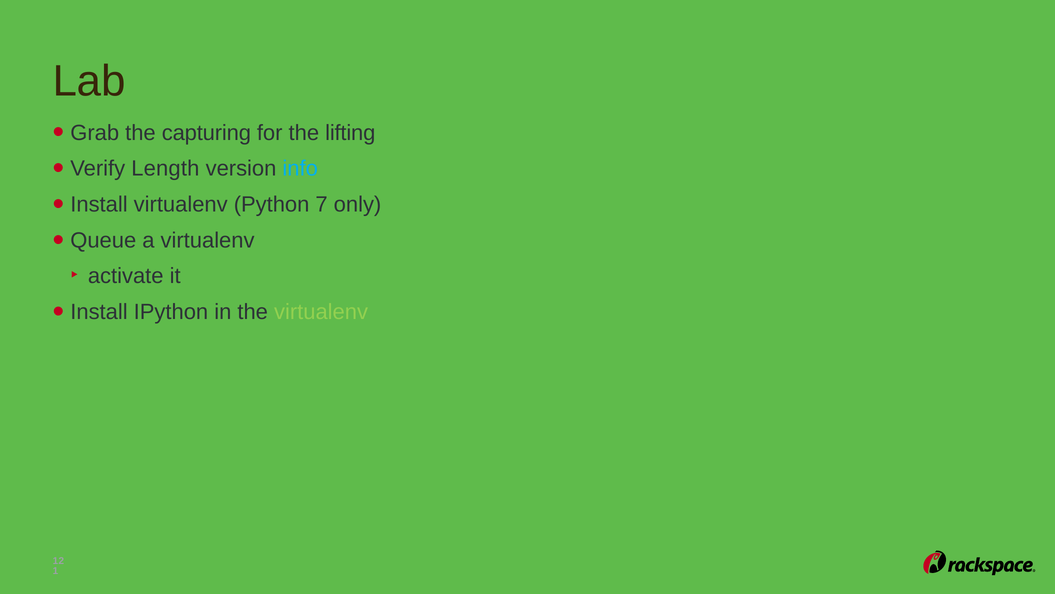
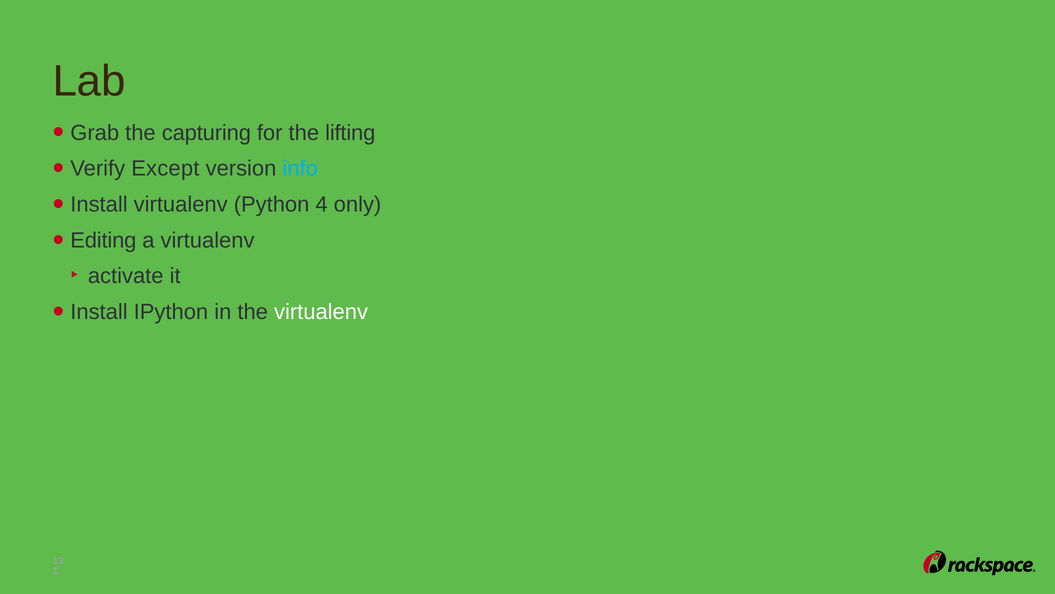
Length: Length -> Except (165, 168)
7: 7 -> 4 (322, 204)
Queue: Queue -> Editing (103, 240)
virtualenv colour: light green -> white (321, 312)
